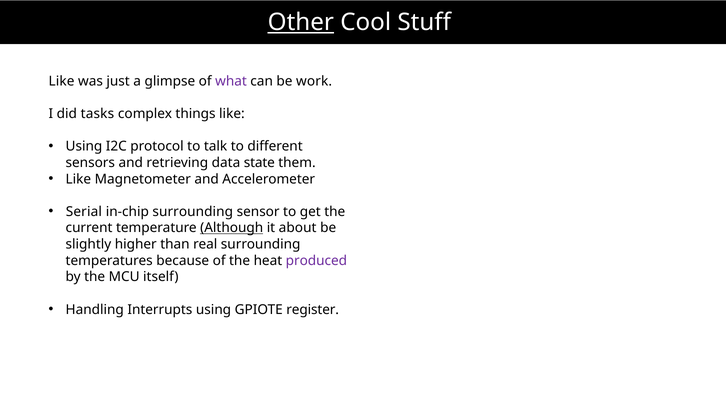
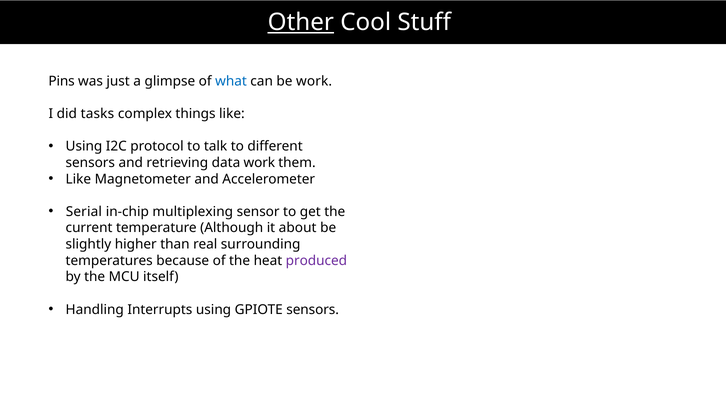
Like: Like -> Pins (62, 81)
what colour: purple -> blue (231, 81)
data state: state -> work (259, 163)
in-chip surrounding: surrounding -> multiplexing (193, 212)
Although underline: present -> none (232, 228)
GPIOTE register: register -> sensors (313, 310)
